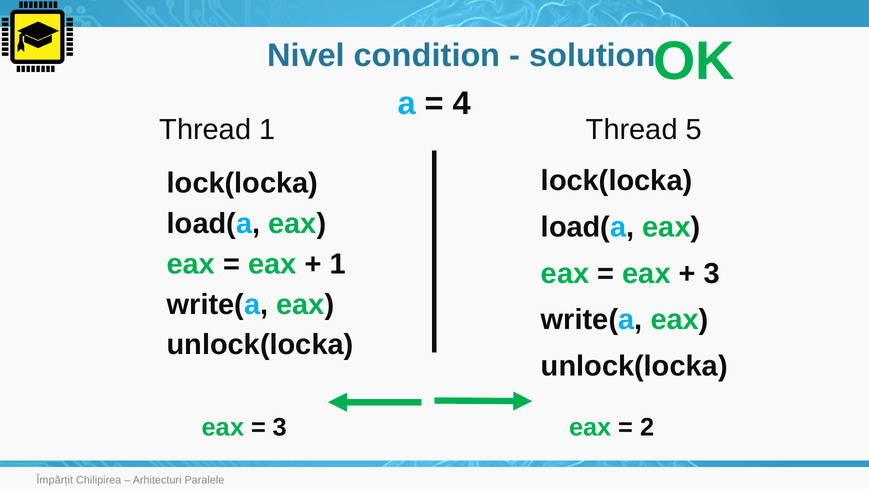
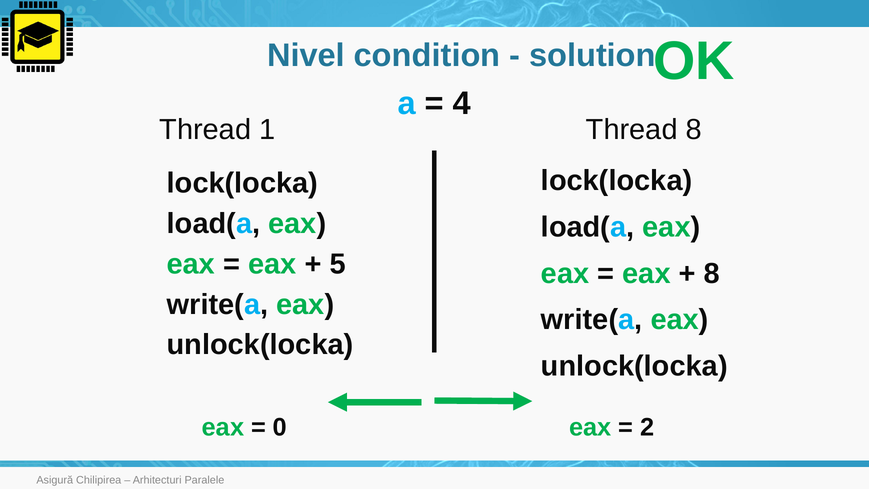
Thread 5: 5 -> 8 (694, 130)
1: 1 -> 5 (338, 264)
3: 3 -> 8 (712, 273)
3: 3 -> 0 (280, 427)
Împărțit: Împărțit -> Asigură (55, 480)
